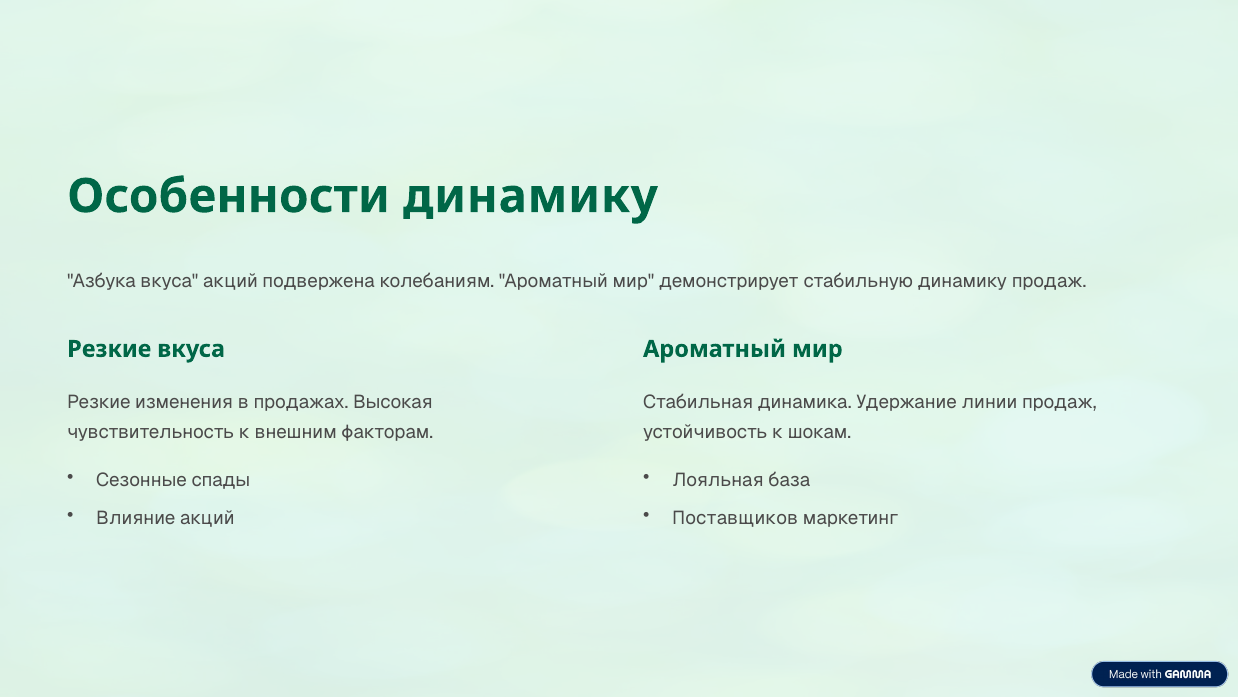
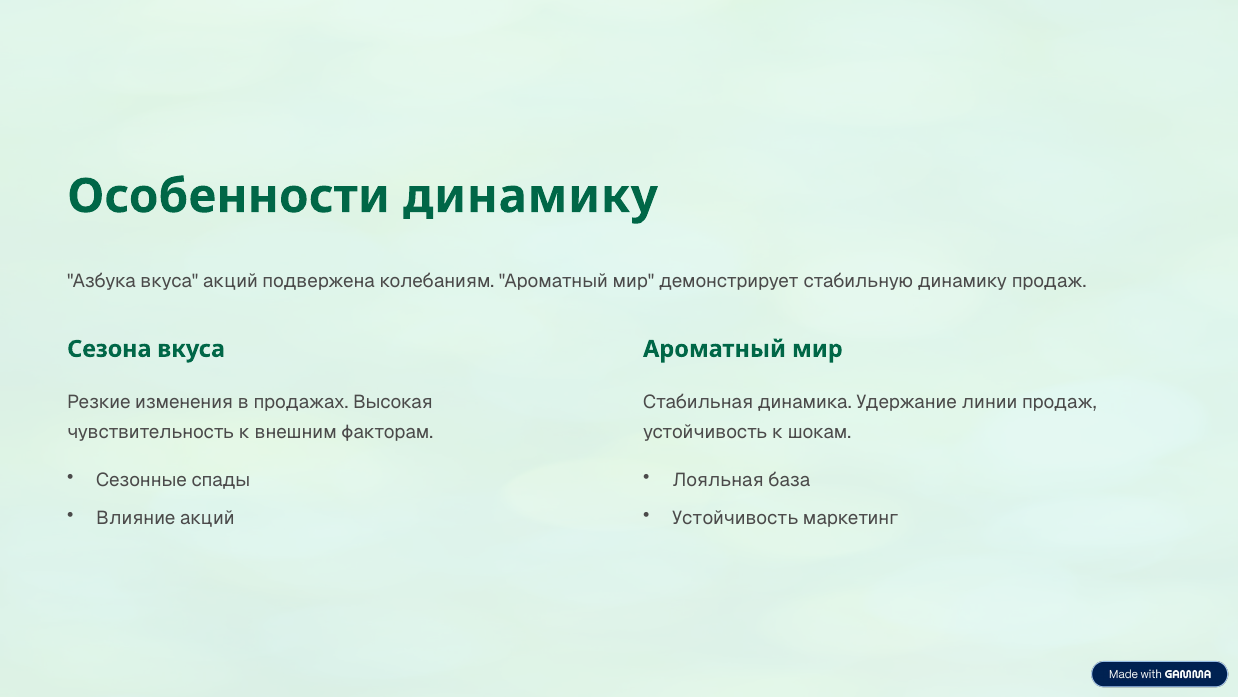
Резкие: Резкие -> Сезона (109, 349)
Поставщиков: Поставщиков -> Устойчивость (735, 518)
